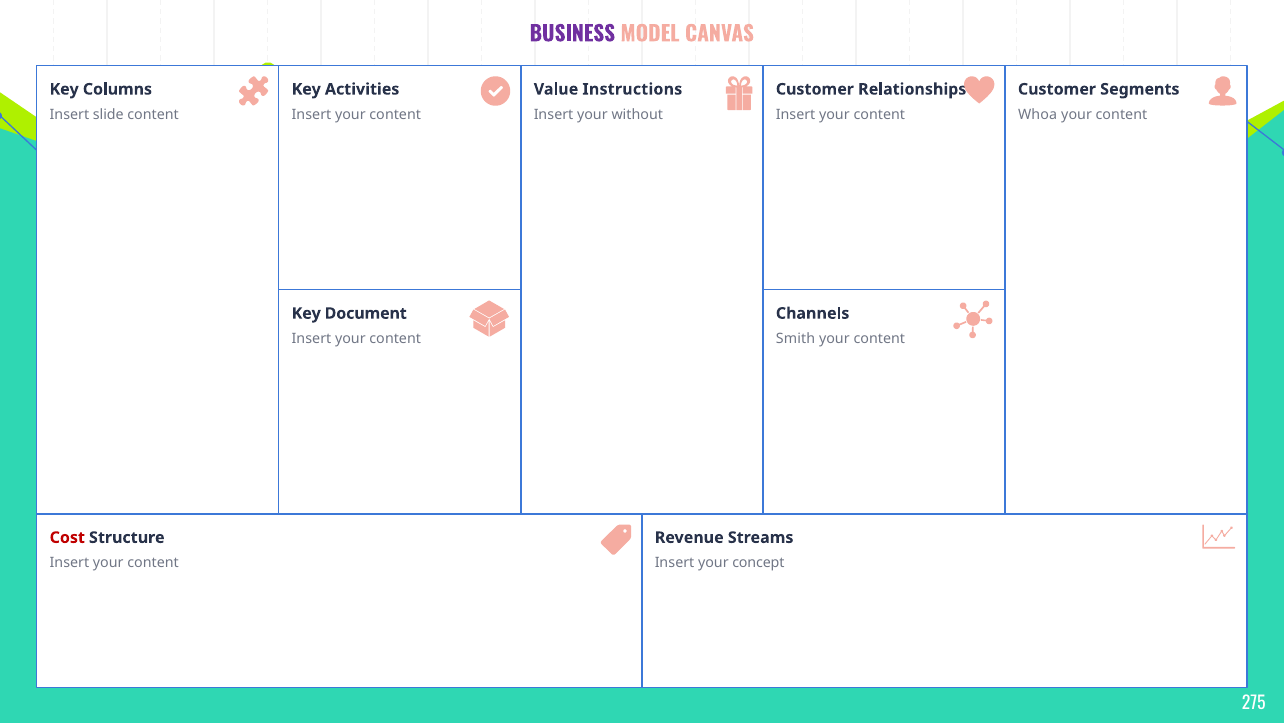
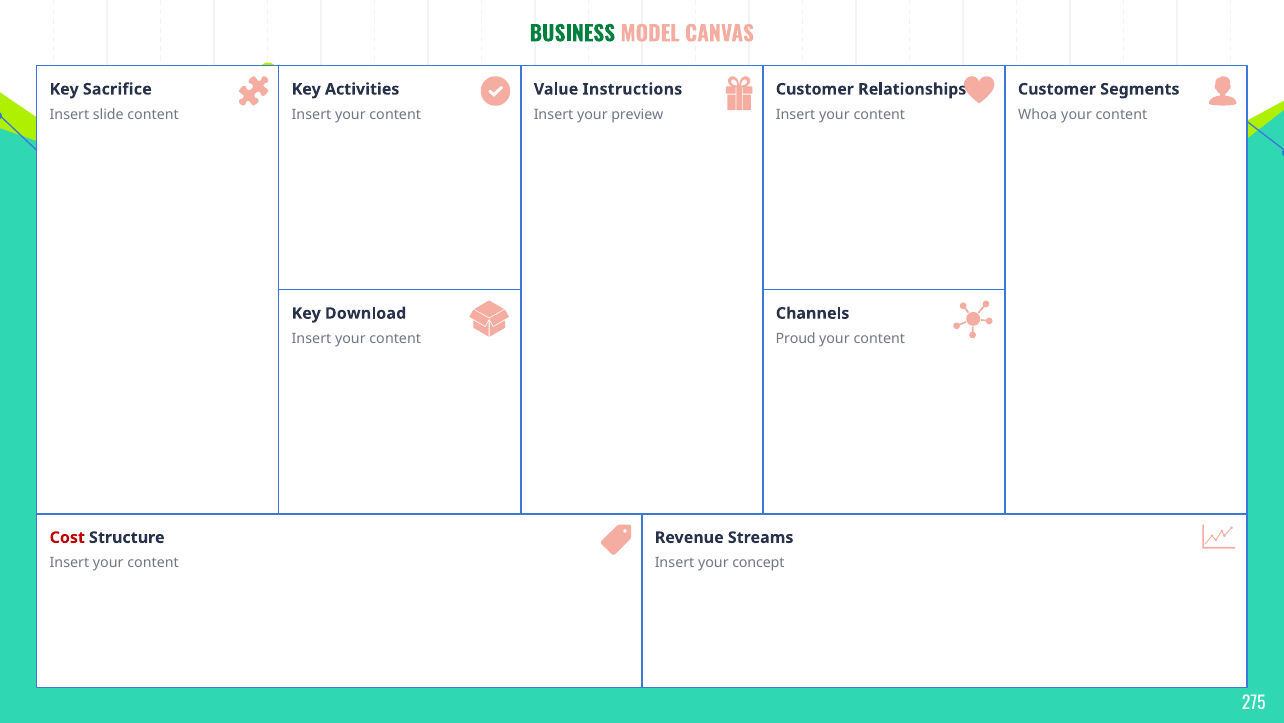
BUSINESS colour: purple -> green (572, 34)
Columns: Columns -> Sacrifice (117, 89)
without: without -> preview (637, 114)
Document: Document -> Download (366, 313)
Smith: Smith -> Proud (796, 338)
